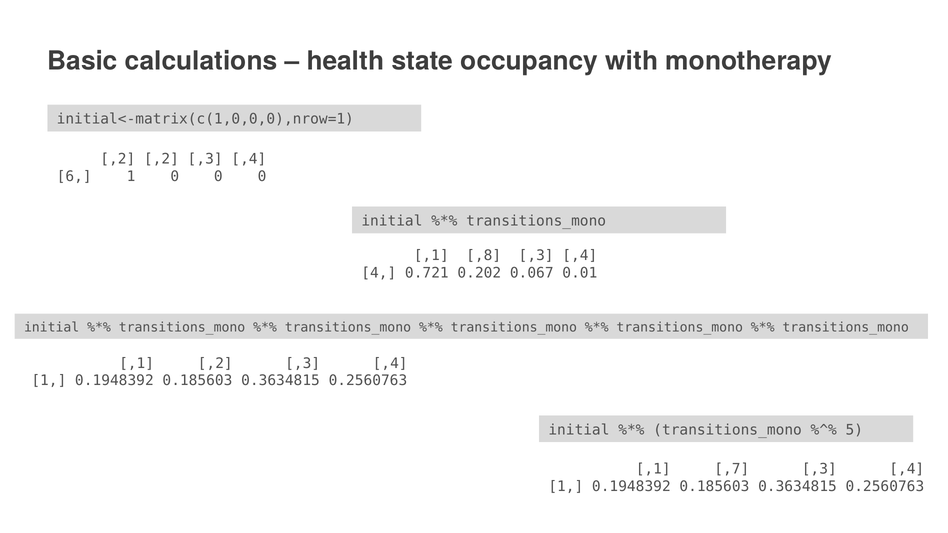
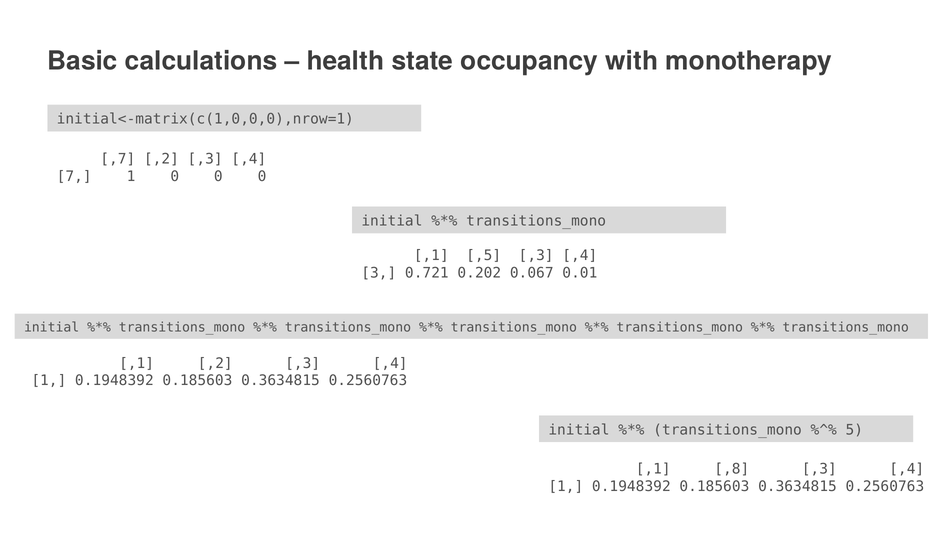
,2: ,2 -> ,7 (118, 159)
6: 6 -> 7 (74, 177)
,8: ,8 -> ,5 (484, 256)
4: 4 -> 3 (379, 273)
,7: ,7 -> ,8 (732, 469)
